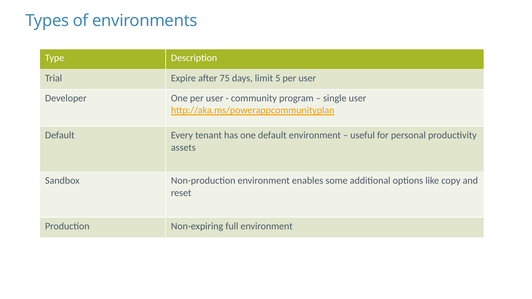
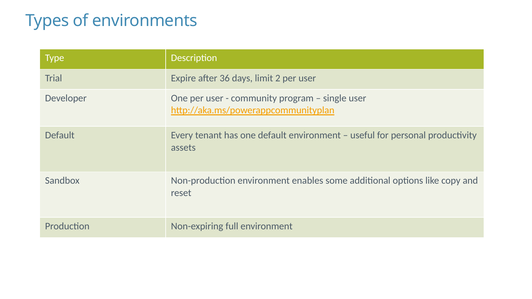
75: 75 -> 36 (225, 78)
5: 5 -> 2 (278, 78)
